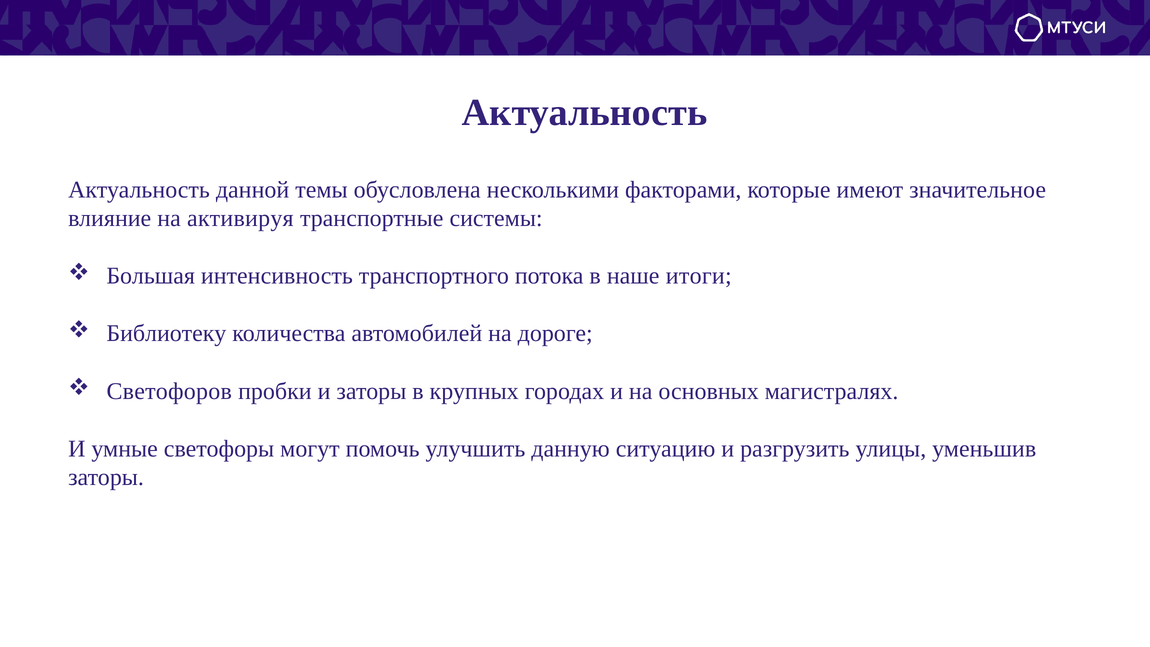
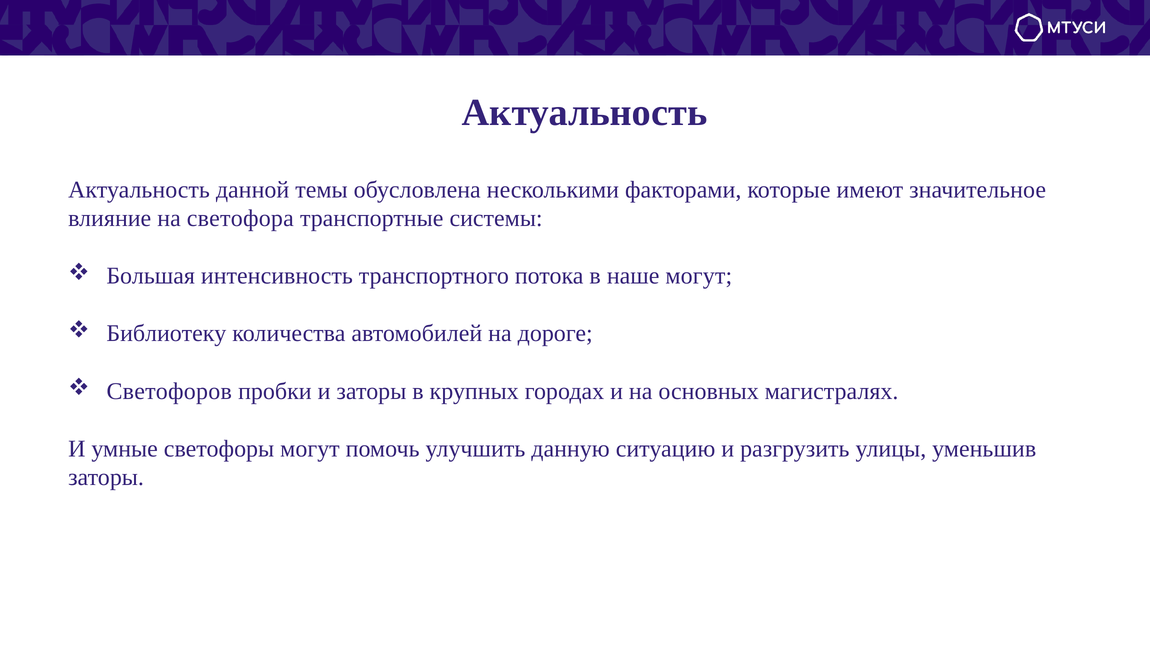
активируя: активируя -> светофора (240, 218)
наше итоги: итоги -> могут (699, 276)
